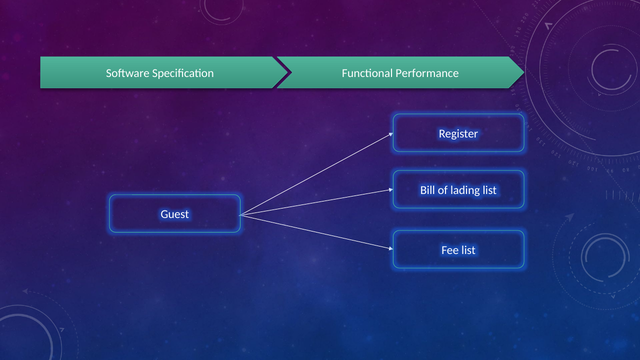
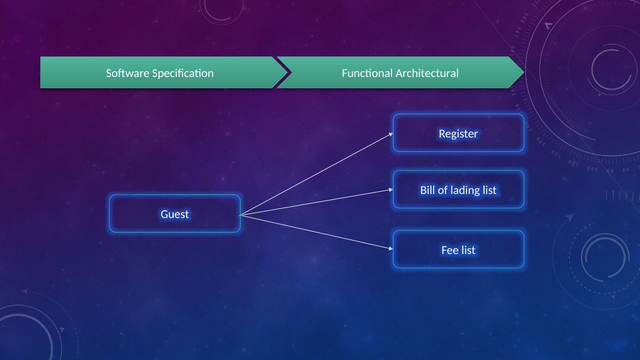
Performance: Performance -> Architectural (427, 73)
